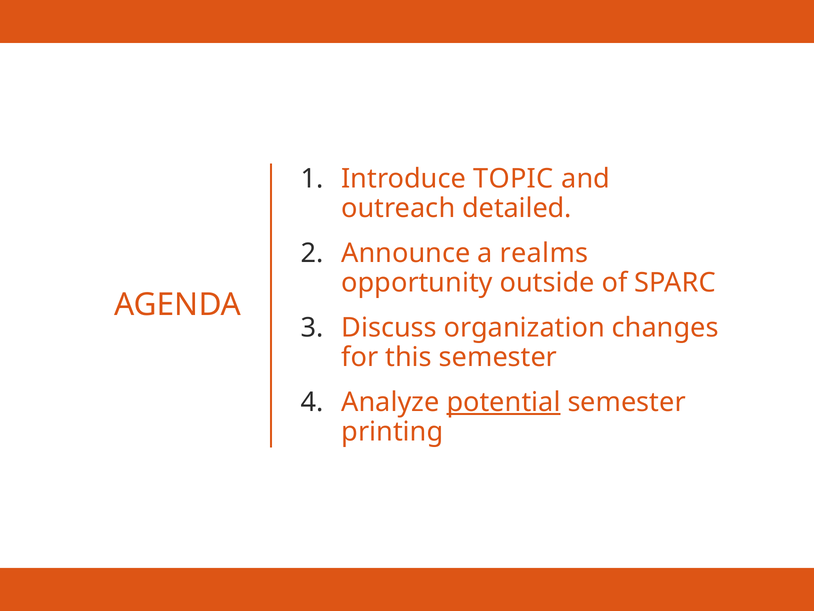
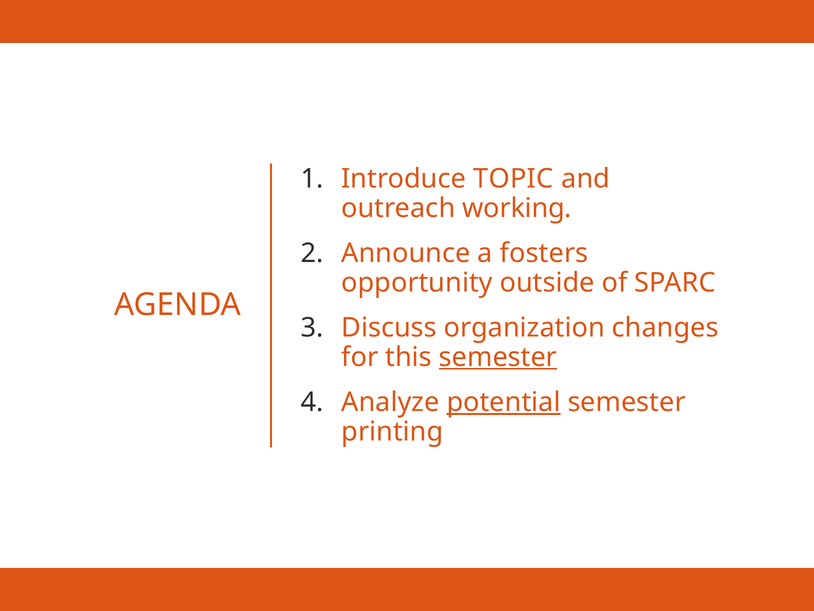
detailed: detailed -> working (517, 208)
realms: realms -> fosters (544, 253)
semester underline: none -> present (498, 357)
